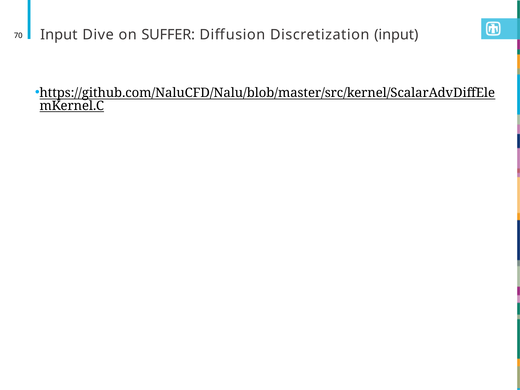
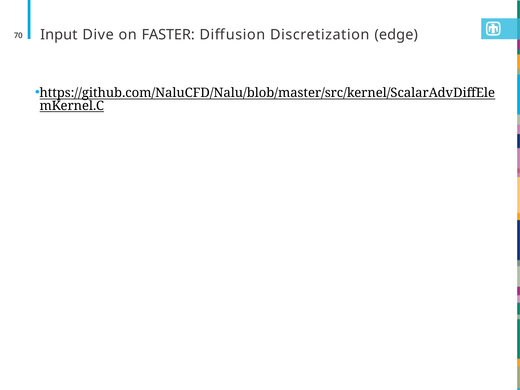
SUFFER: SUFFER -> FASTER (168, 35)
Discretization input: input -> edge (396, 35)
